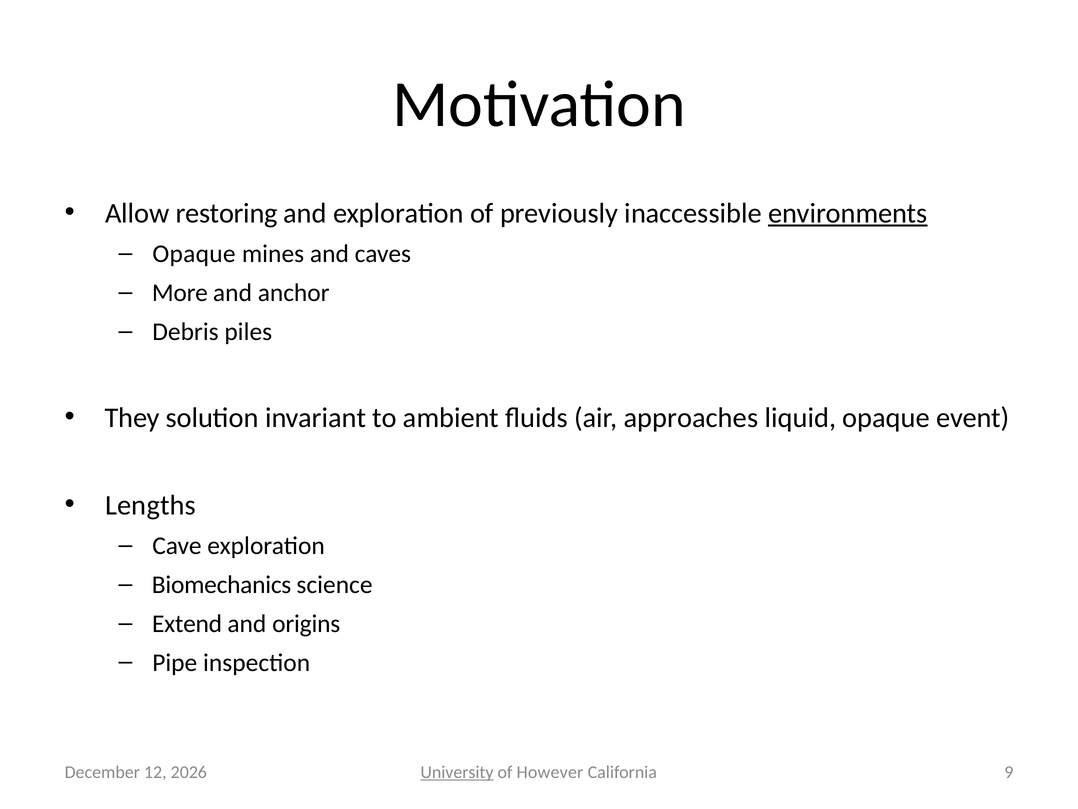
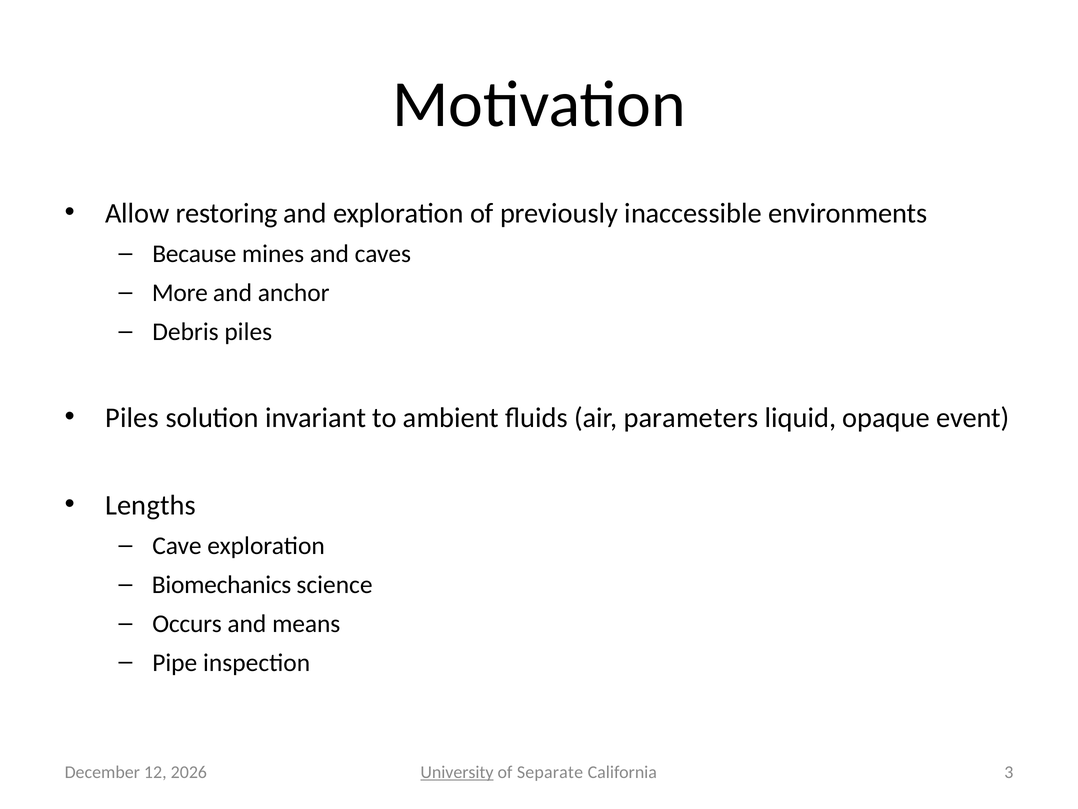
environments underline: present -> none (848, 213)
Opaque: Opaque -> Because (194, 254)
They: They -> Piles (132, 417)
approaches: approaches -> parameters (691, 417)
Extend: Extend -> Occurs (187, 623)
origins: origins -> means (306, 623)
However: However -> Separate (550, 772)
9: 9 -> 3 (1009, 772)
